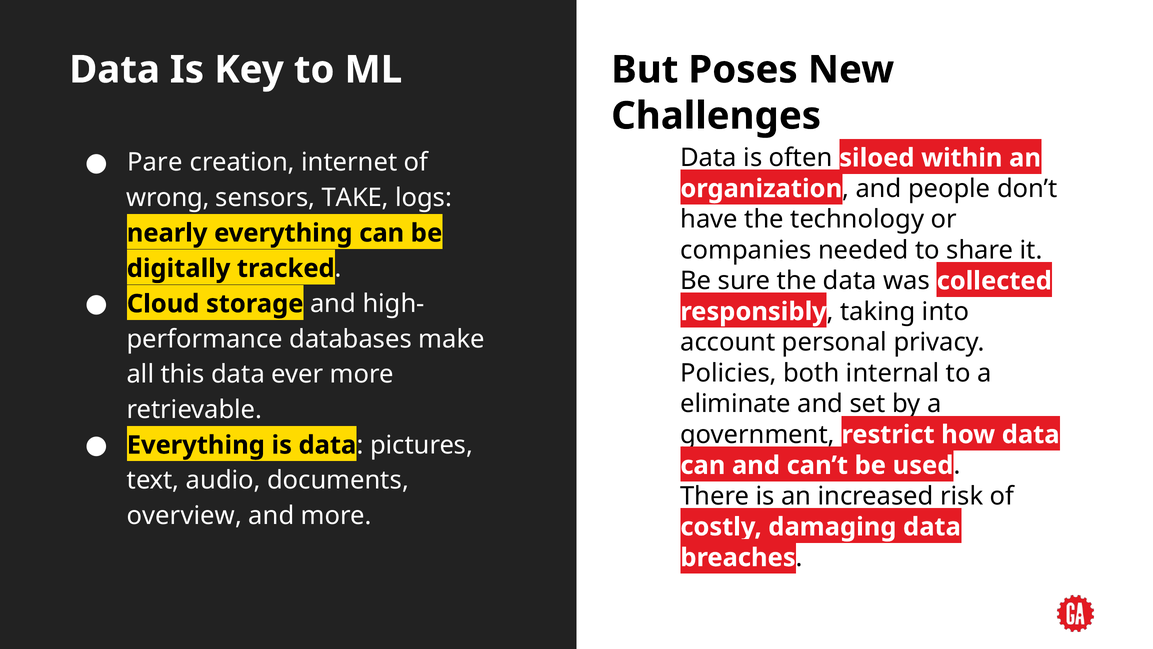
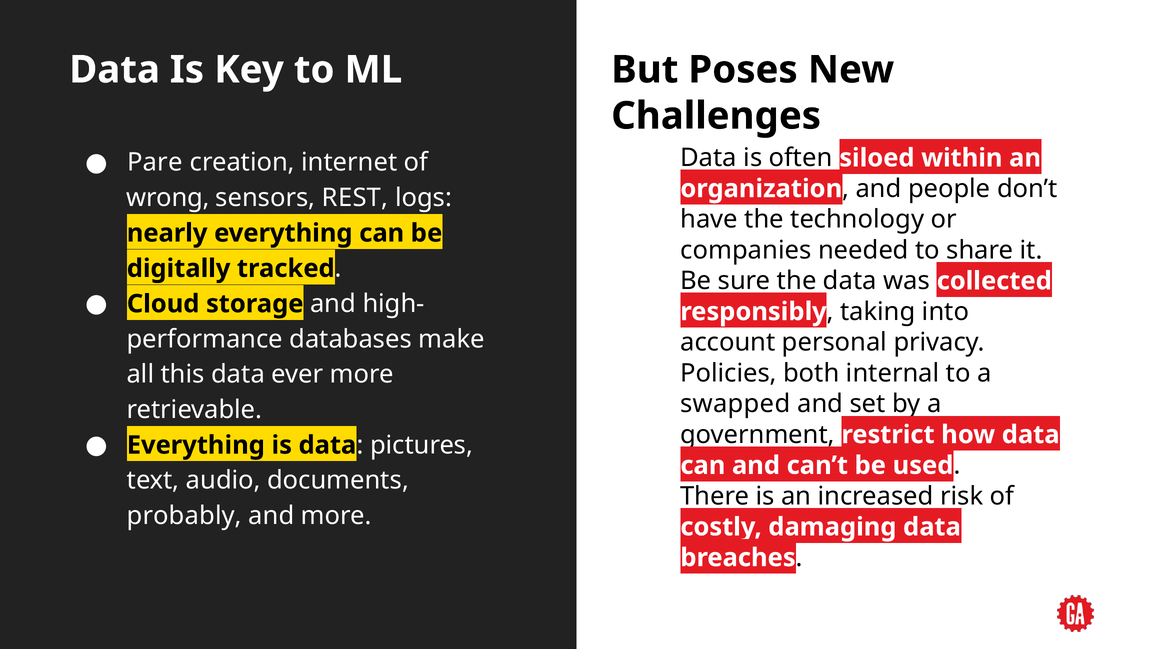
TAKE: TAKE -> REST (355, 198)
eliminate: eliminate -> swapped (735, 404)
overview: overview -> probably (184, 516)
